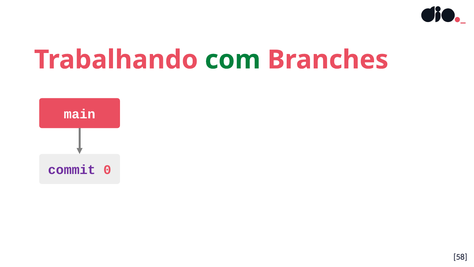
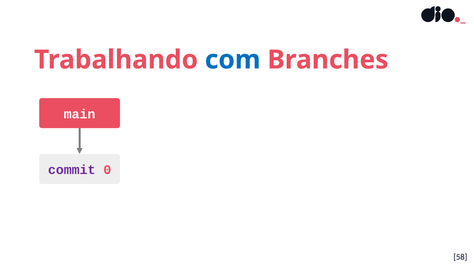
com colour: green -> blue (233, 60)
